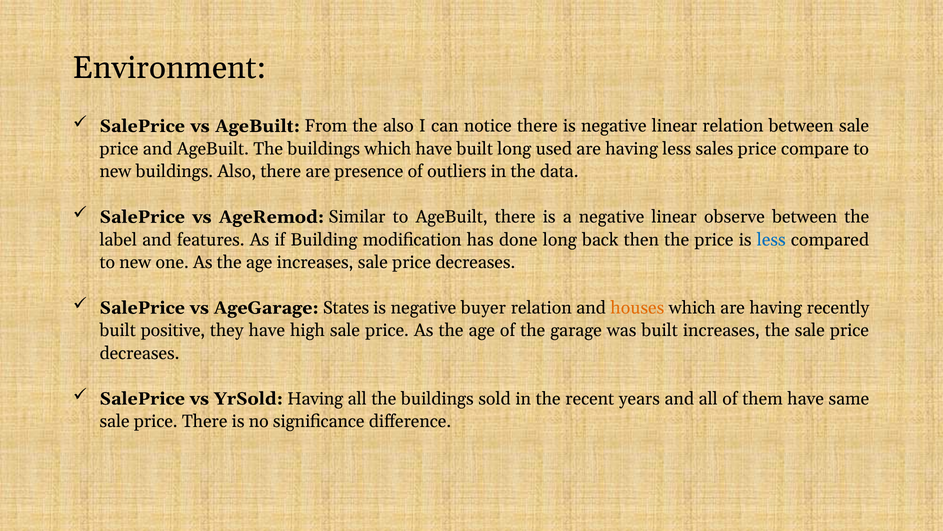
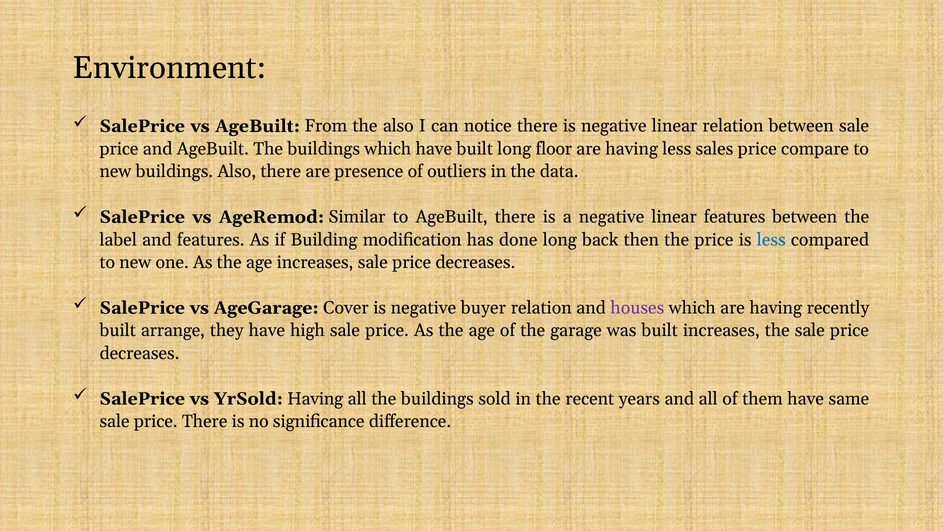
used: used -> floor (554, 149)
linear observe: observe -> features (735, 217)
States: States -> Cover (346, 308)
houses colour: orange -> purple (637, 308)
positive: positive -> arrange (173, 330)
